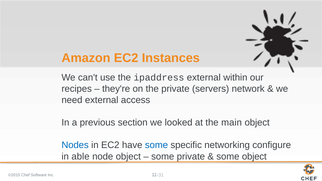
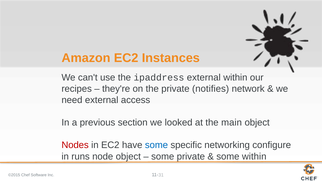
servers: servers -> notifies (211, 89)
Nodes colour: blue -> red (75, 145)
able: able -> runs (81, 157)
some object: object -> within (254, 157)
